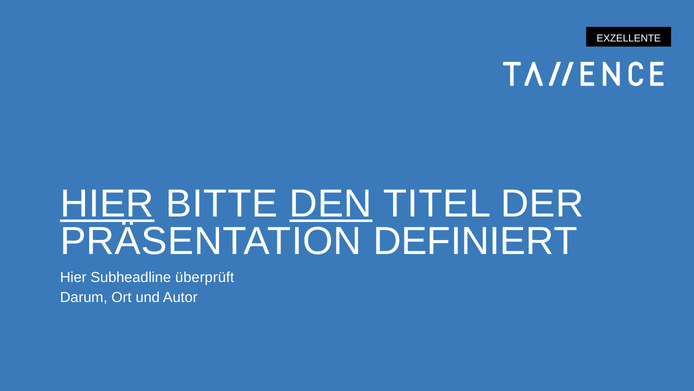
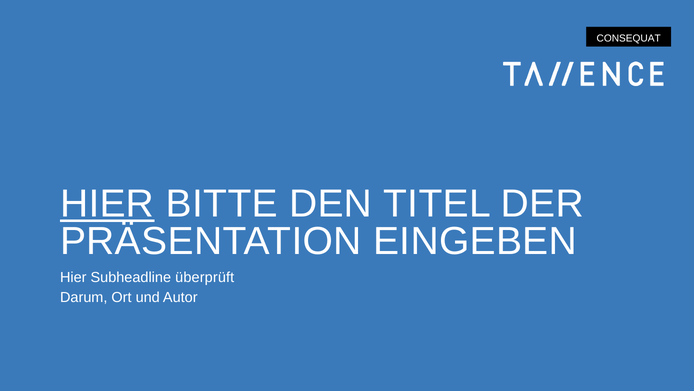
EXZELLENTE: EXZELLENTE -> CONSEQUAT (629, 38)
DEN underline: present -> none (331, 204)
DEFINIERT: DEFINIERT -> EINGEBEN (475, 241)
